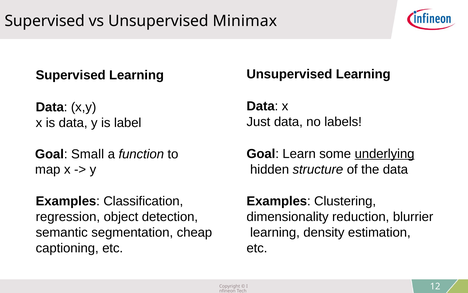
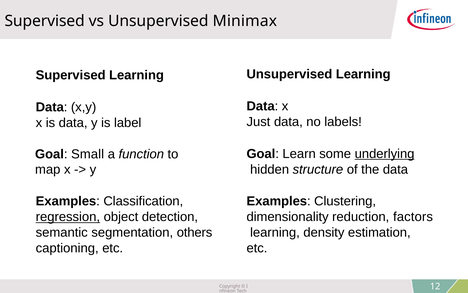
blurrier: blurrier -> factors (413, 217)
regression underline: none -> present (68, 217)
cheap: cheap -> others (195, 232)
